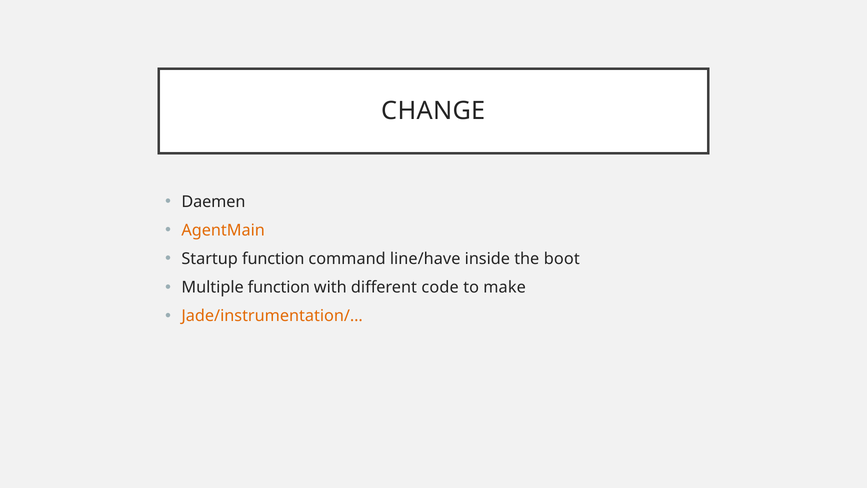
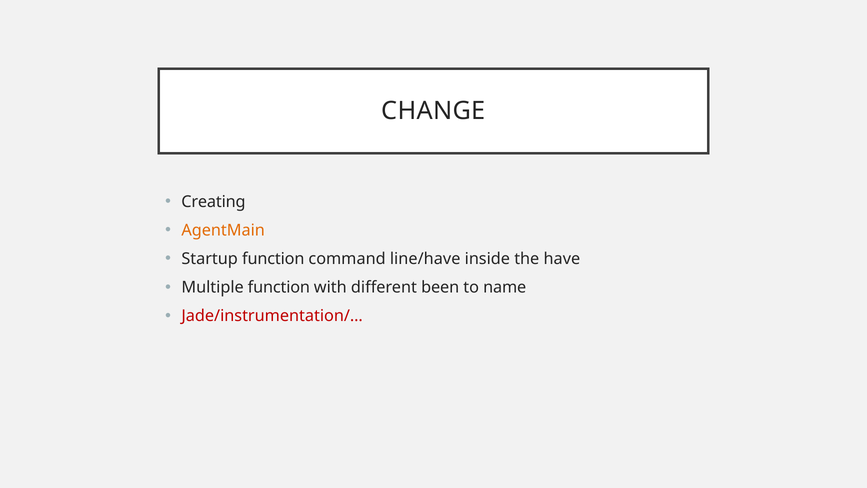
Daemen: Daemen -> Creating (213, 202)
boot: boot -> have (562, 259)
code: code -> been (440, 287)
make: make -> name (505, 287)
Jade/instrumentation/… colour: orange -> red (272, 316)
